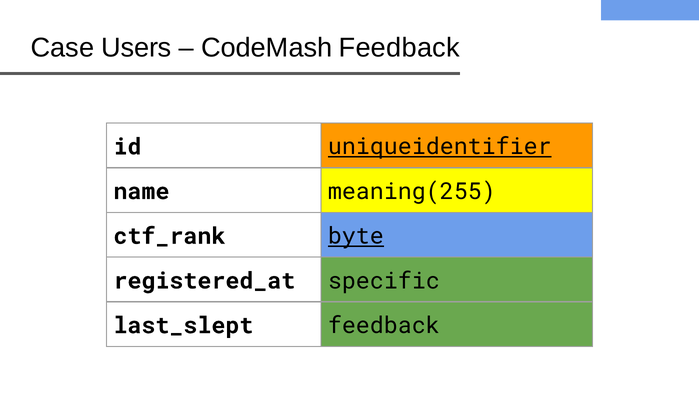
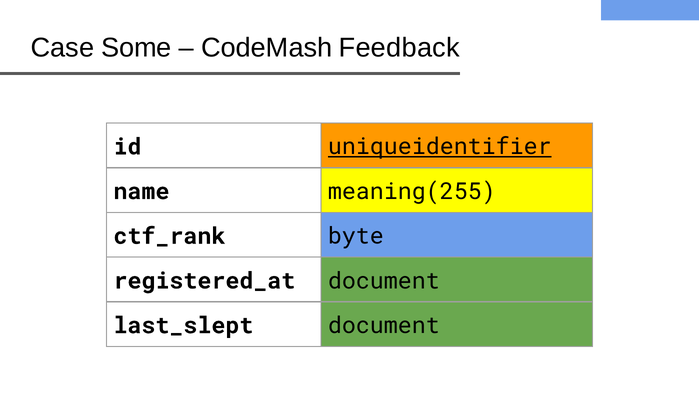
Users: Users -> Some (136, 48)
byte underline: present -> none (356, 236)
specific: specific -> document (384, 281)
feedback: feedback -> document (384, 326)
